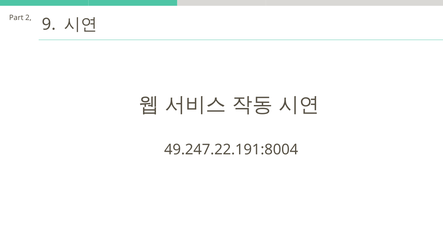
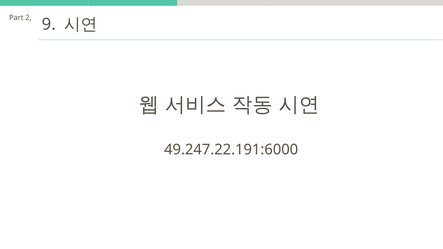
49.247.22.191:8004: 49.247.22.191:8004 -> 49.247.22.191:6000 (231, 150)
